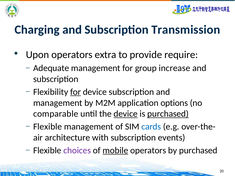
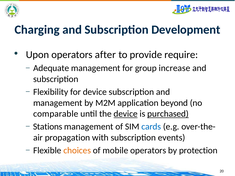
Transmission: Transmission -> Development (186, 30)
extra: extra -> after (105, 55)
for underline: present -> none (76, 92)
options: options -> beyond (174, 103)
Flexible: Flexible -> Stations (48, 127)
architecture: architecture -> propagation (67, 138)
choices colour: purple -> orange (77, 151)
mobile underline: present -> none (115, 151)
by purchased: purchased -> protection (198, 151)
